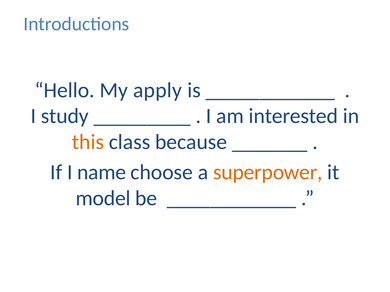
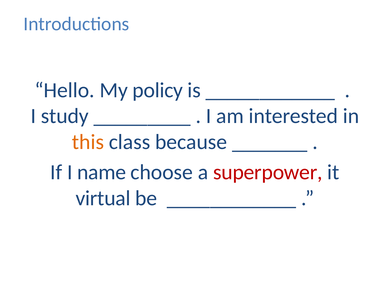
apply: apply -> policy (158, 90)
superpower colour: orange -> red (268, 173)
model: model -> virtual (103, 199)
